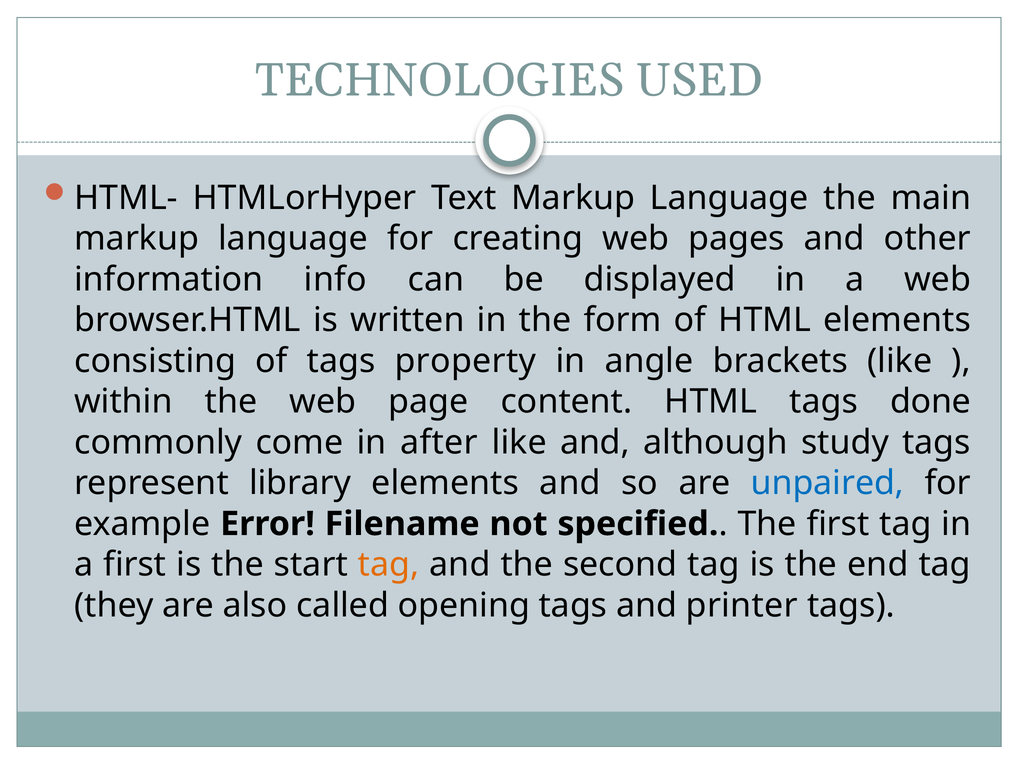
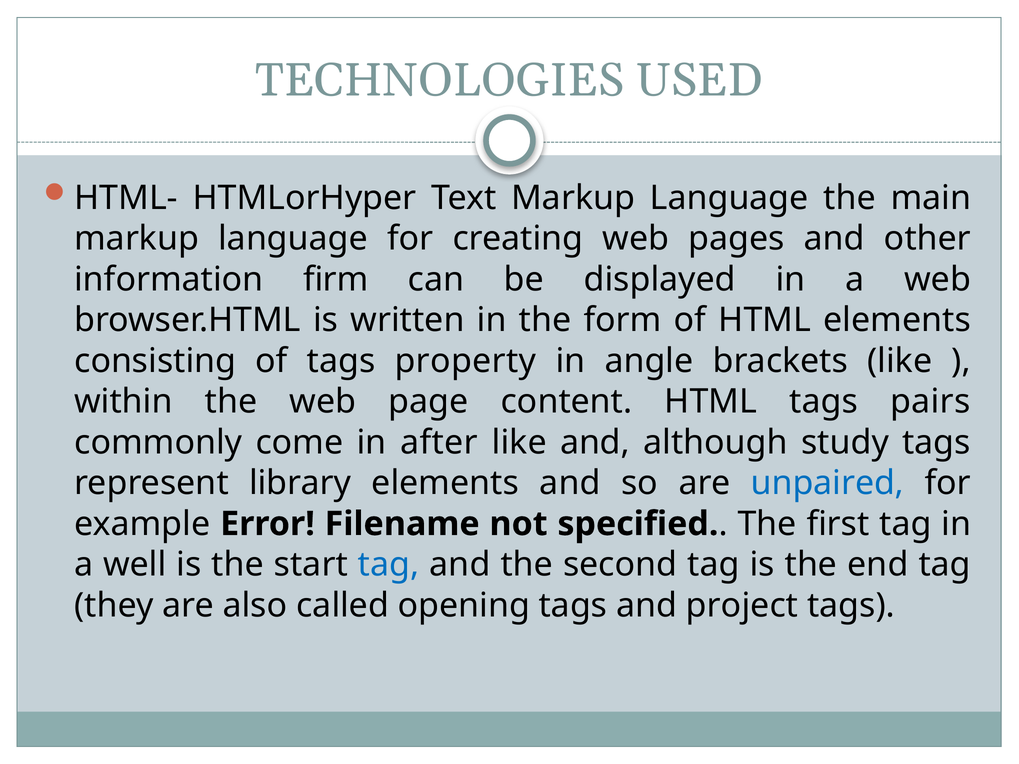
info: info -> firm (336, 279)
done: done -> pairs (930, 402)
a first: first -> well (135, 565)
tag colour: orange -> blue (389, 565)
printer: printer -> project (742, 606)
